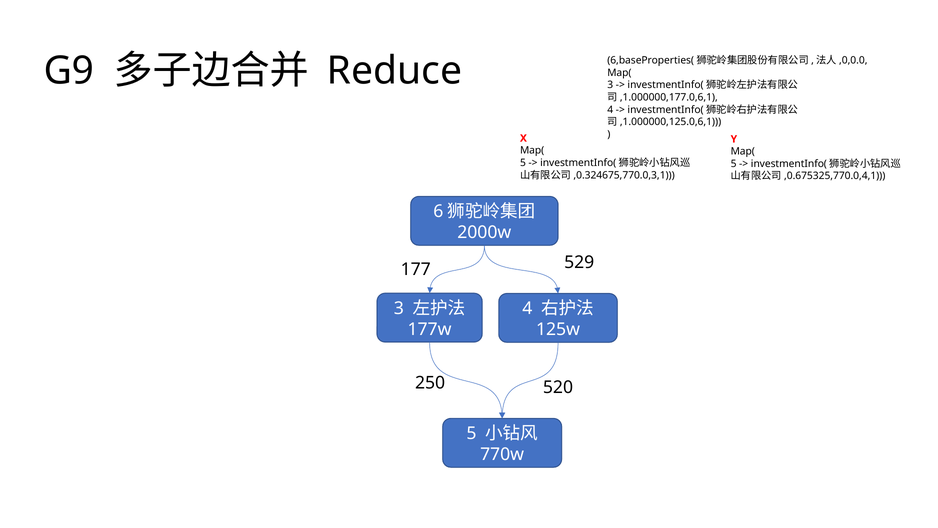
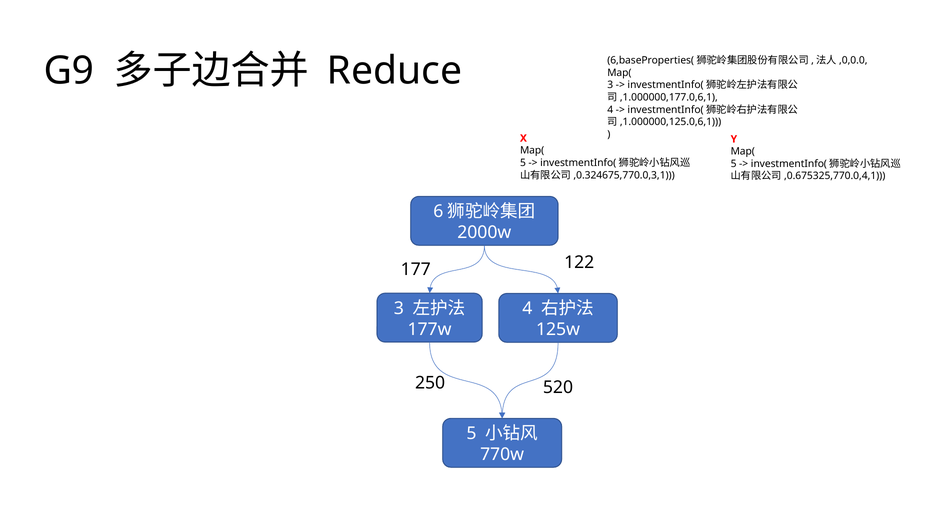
529: 529 -> 122 (579, 262)
